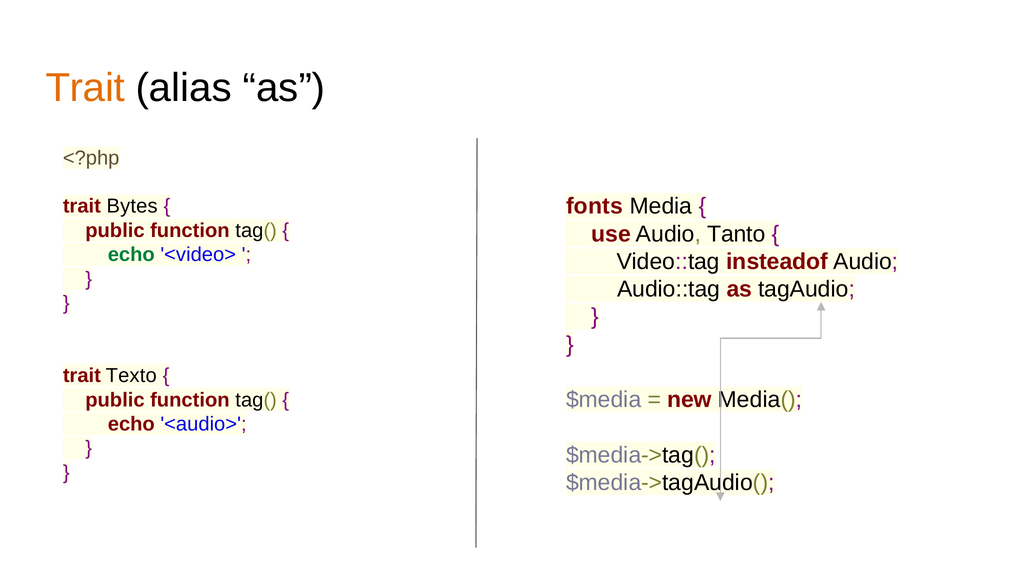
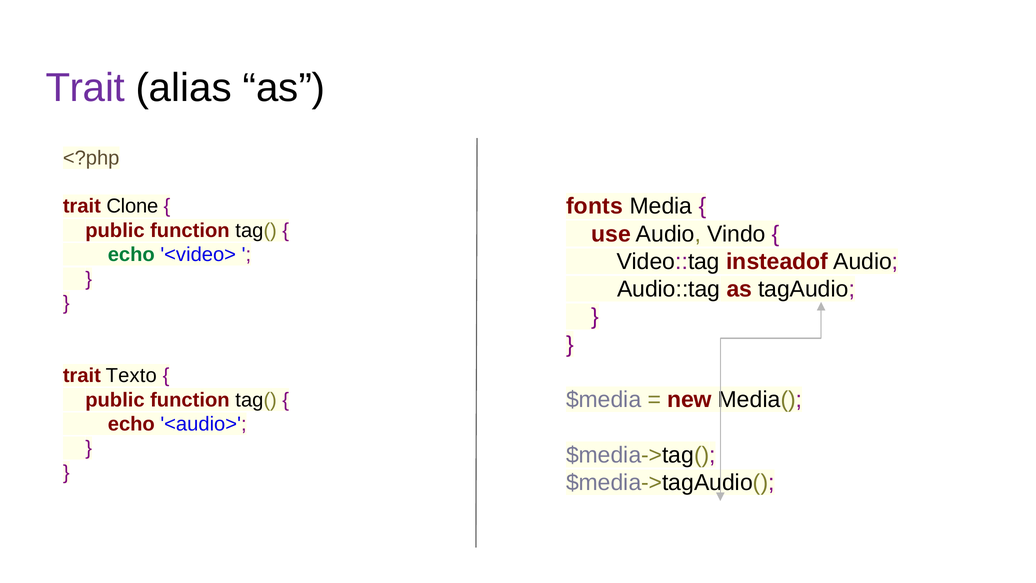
Trait colour: orange -> purple (85, 88)
Bytes: Bytes -> Clone (132, 206)
Tanto: Tanto -> Vindo (736, 234)
